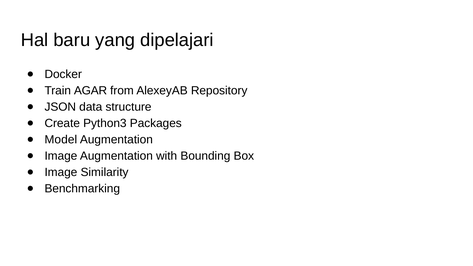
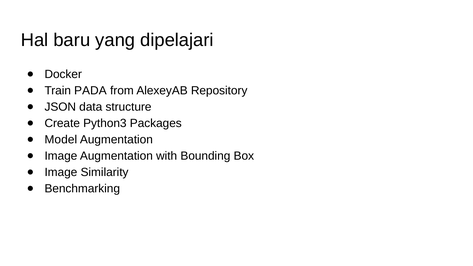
AGAR: AGAR -> PADA (90, 91)
